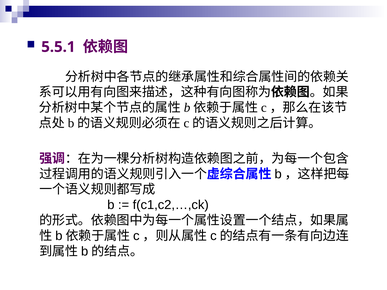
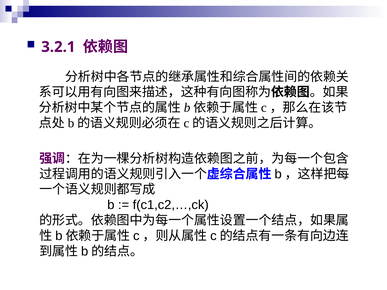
5.5.1: 5.5.1 -> 3.2.1 (58, 47)
